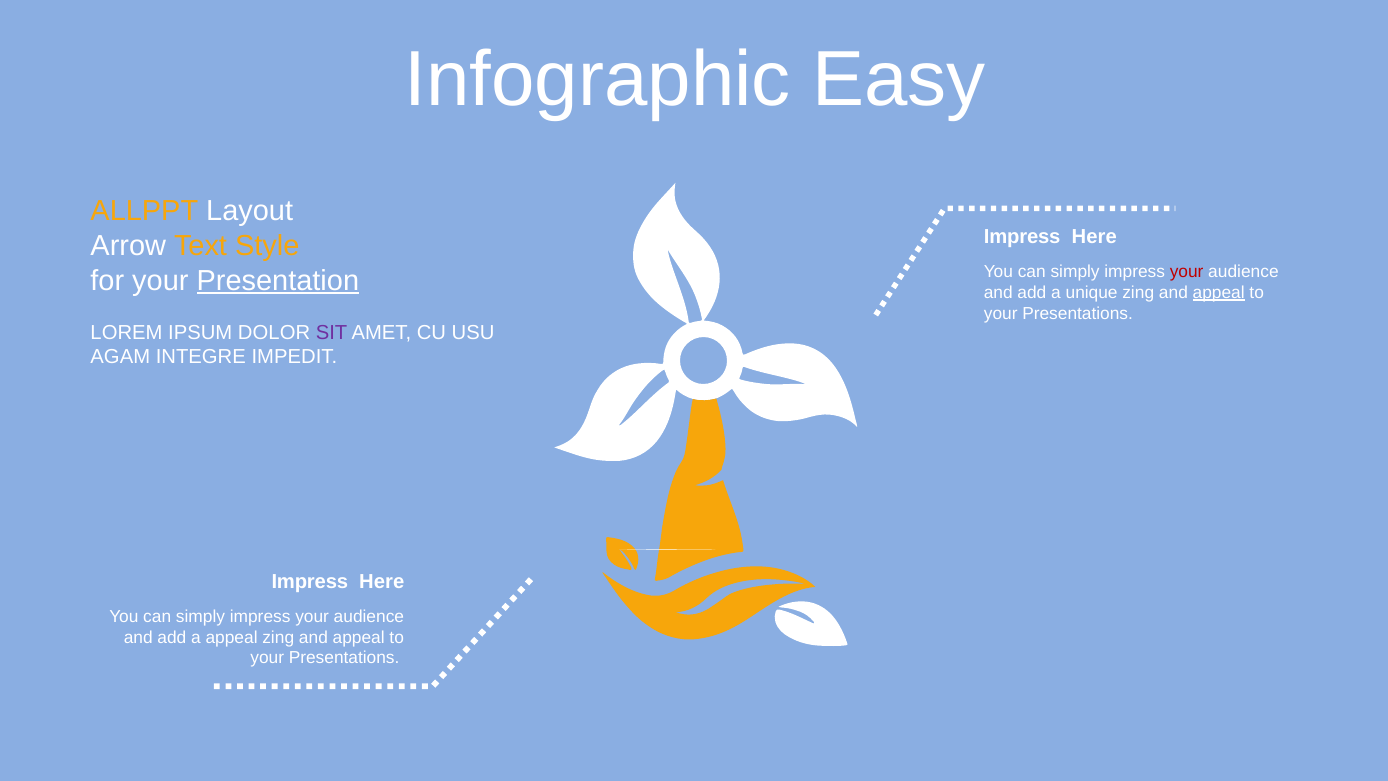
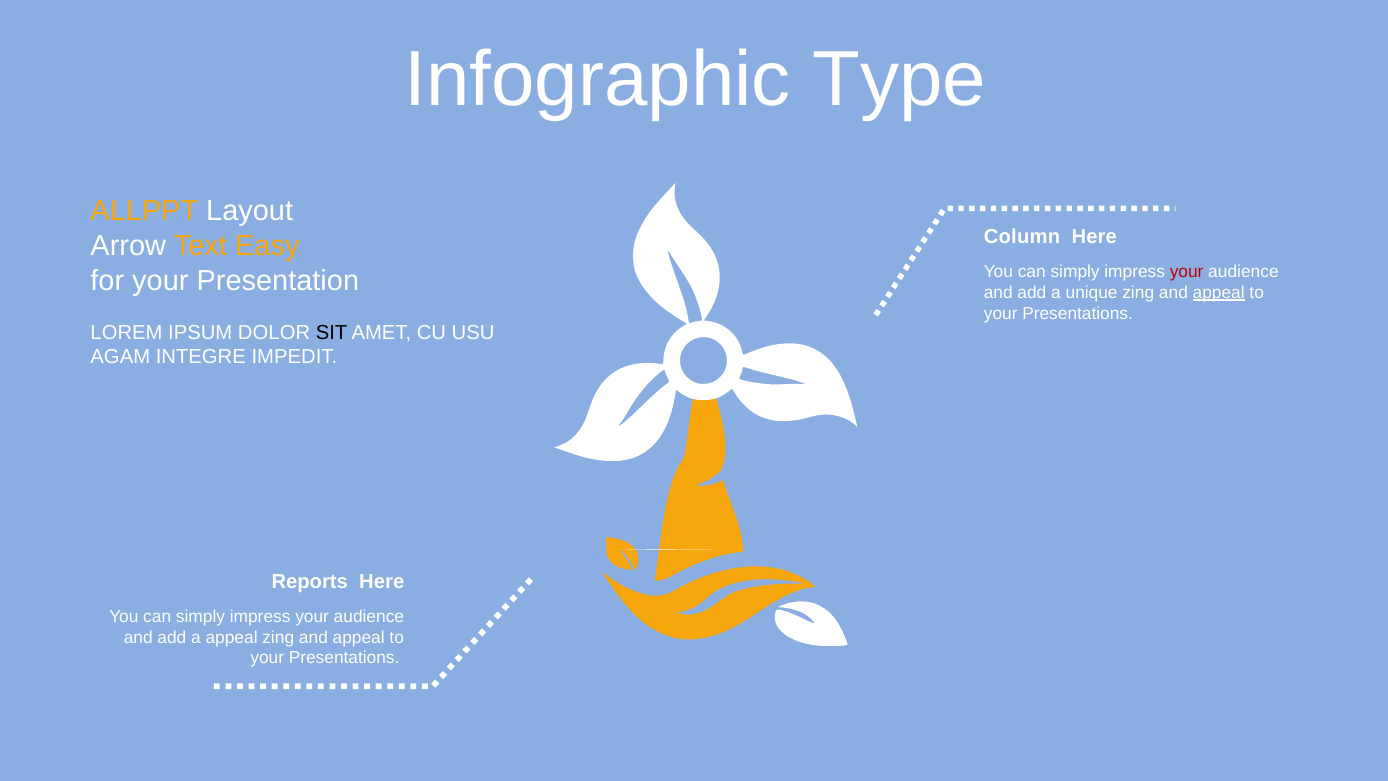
Easy: Easy -> Type (899, 79)
Impress: Impress -> Column (1022, 237)
Style: Style -> Easy (267, 246)
Presentation underline: present -> none (278, 281)
SIT colour: purple -> black (332, 332)
Impress: Impress -> Reports (310, 582)
